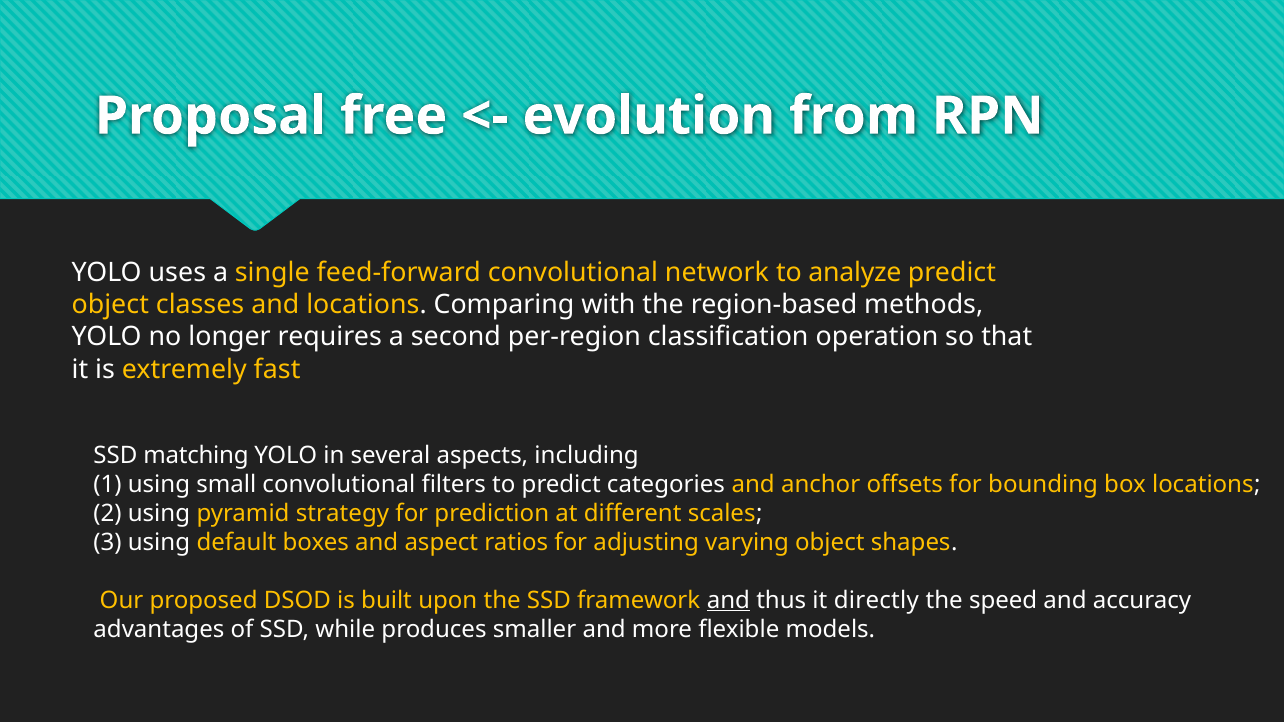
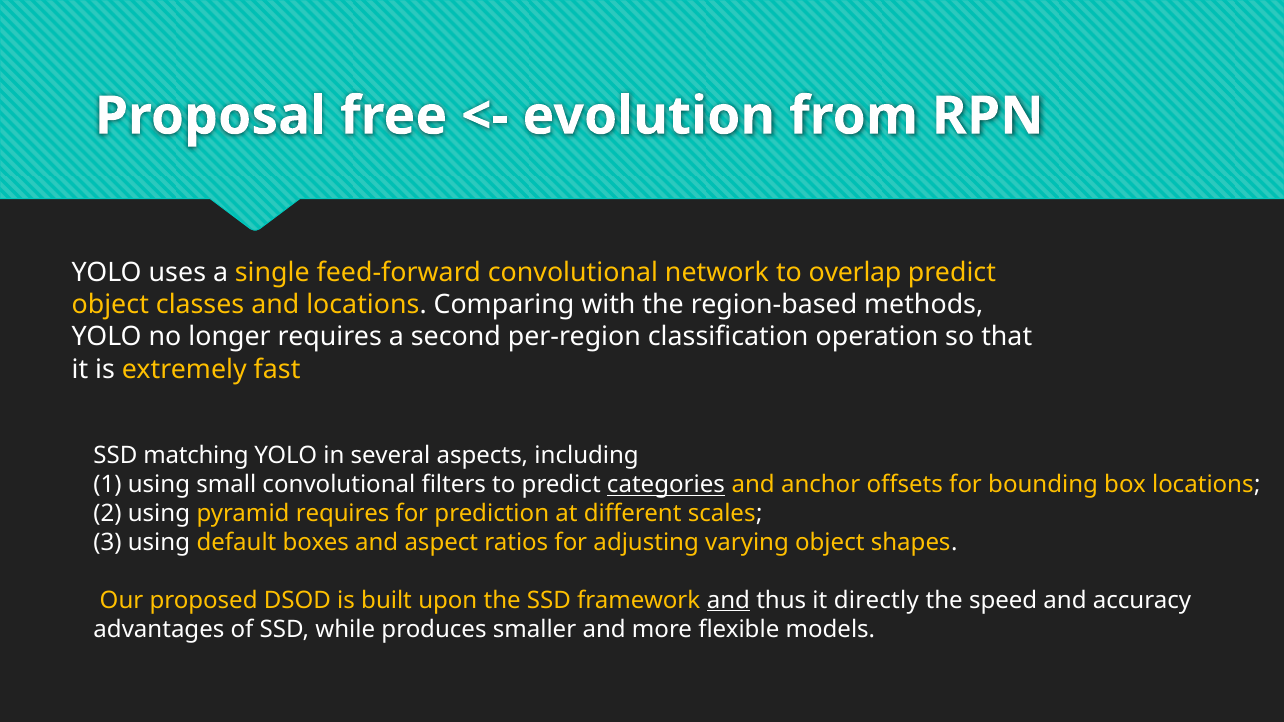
analyze: analyze -> overlap (855, 273)
categories underline: none -> present (666, 485)
pyramid strategy: strategy -> requires (343, 514)
